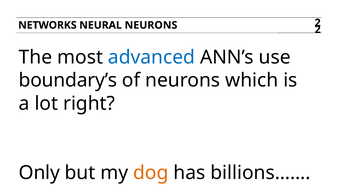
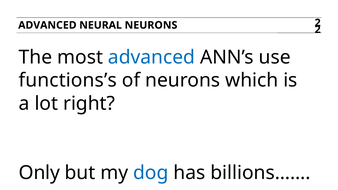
NETWORKS: NETWORKS -> ADVANCED (47, 25)
boundary’s: boundary’s -> functions’s (68, 80)
dog colour: orange -> blue (151, 173)
